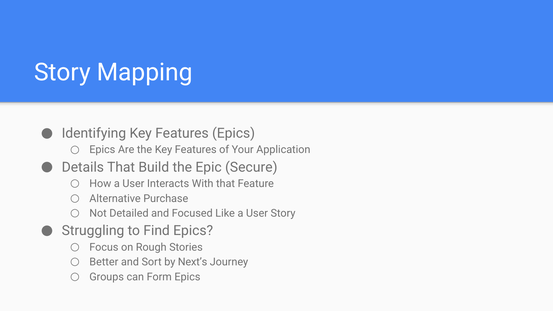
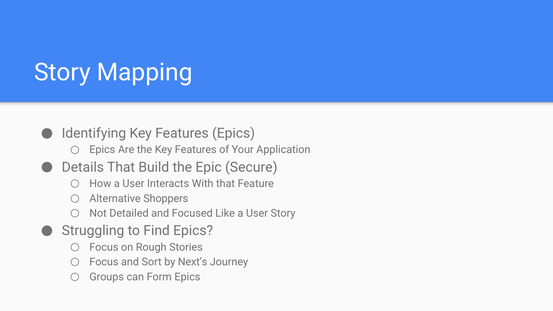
Purchase: Purchase -> Shoppers (166, 199)
Better: Better -> Focus (104, 262)
